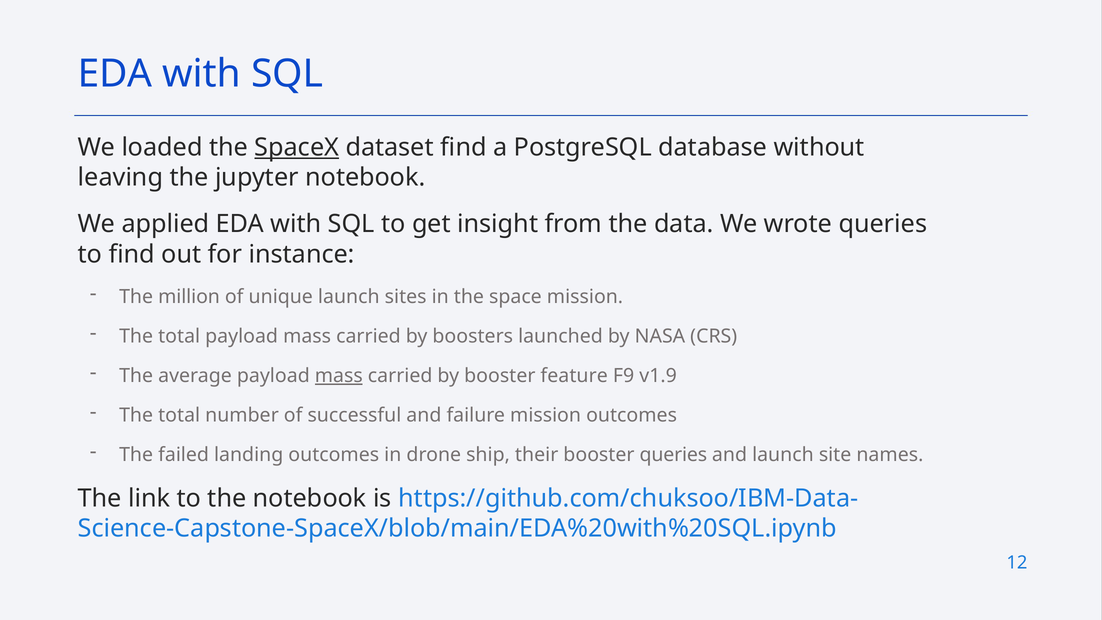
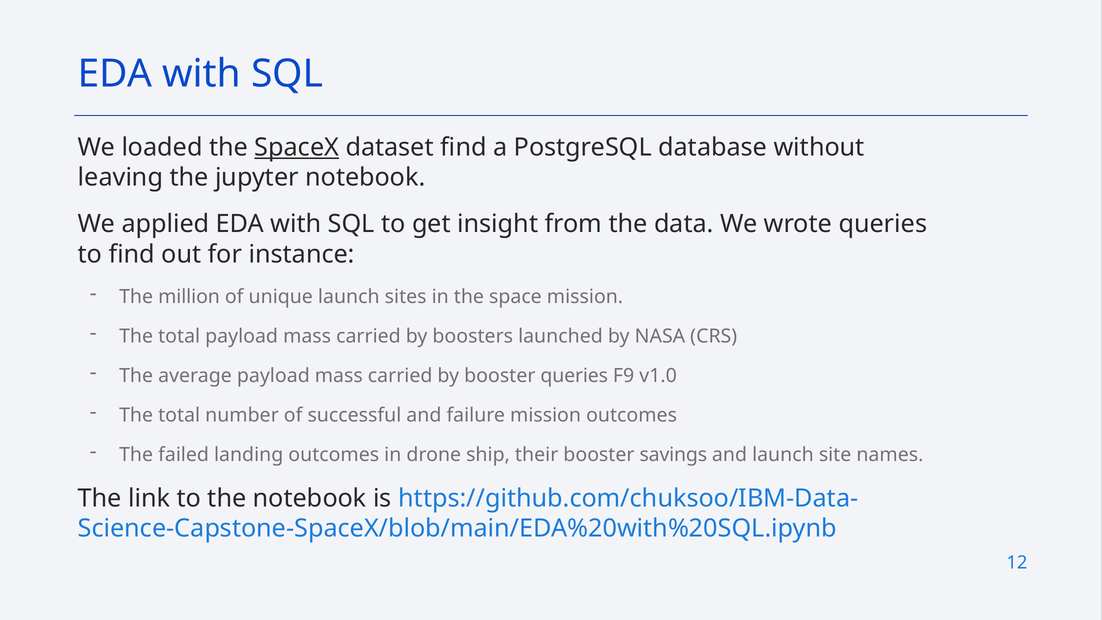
mass underline: present -> none (339, 376)
booster feature: feature -> queries (574, 376)
v1.9: v1.9 -> v1.0 (658, 376)
booster queries: queries -> savings (673, 455)
